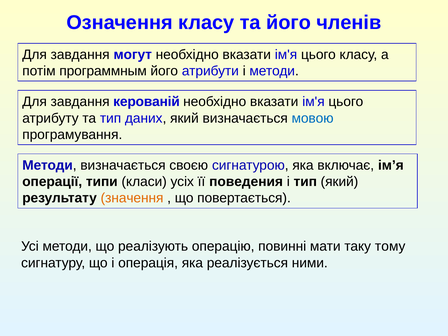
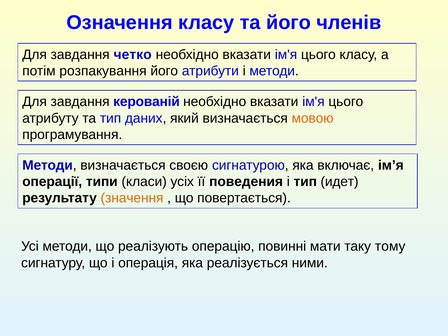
могут: могут -> четко (133, 55)
программным: программным -> розпакування (103, 71)
мовою colour: blue -> orange (313, 118)
тип який: який -> идет (340, 182)
